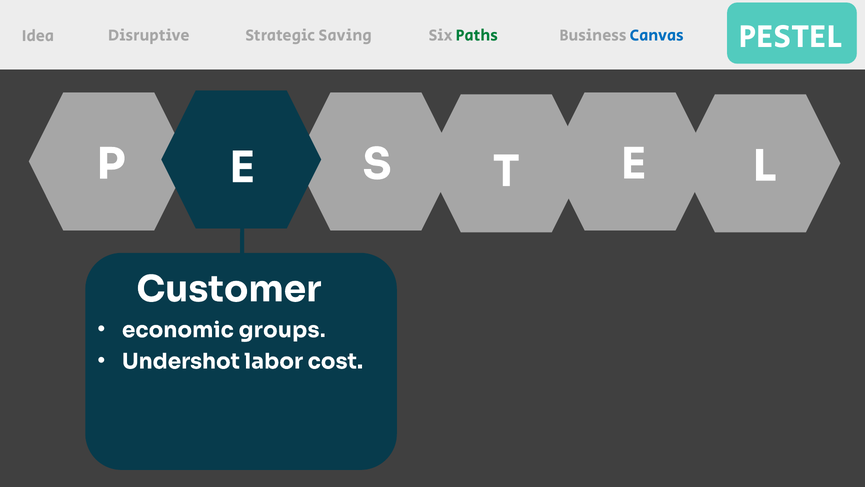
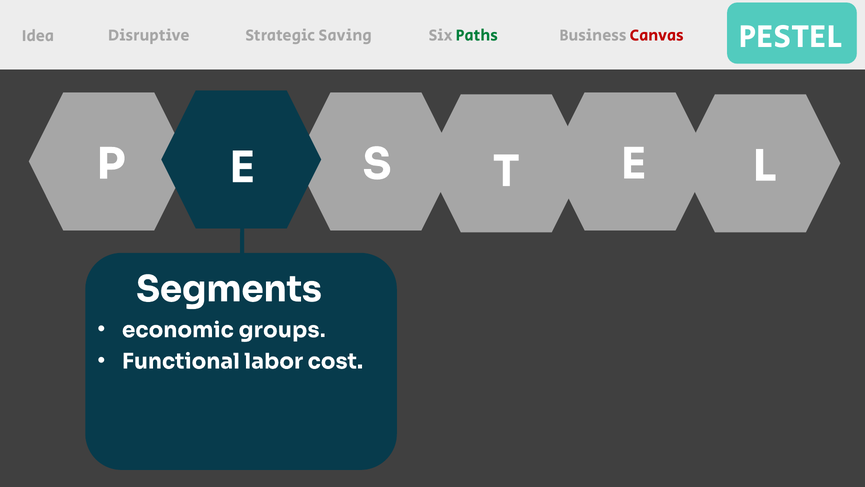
Canvas colour: blue -> red (657, 35)
Customer: Customer -> Segments (229, 289)
Undershot: Undershot -> Functional (181, 361)
